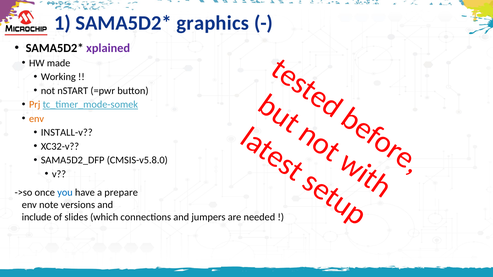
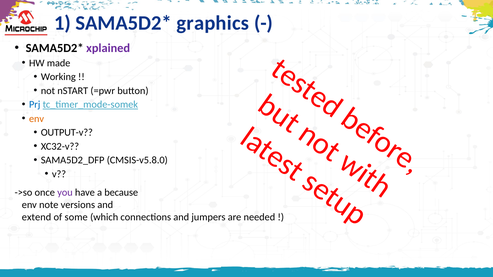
Prj colour: orange -> blue (35, 105)
INSTALL-v: INSTALL-v -> OUTPUT-v (67, 133)
you colour: blue -> purple (65, 193)
prepare: prepare -> because (121, 193)
include: include -> extend (37, 218)
slides: slides -> some (76, 218)
